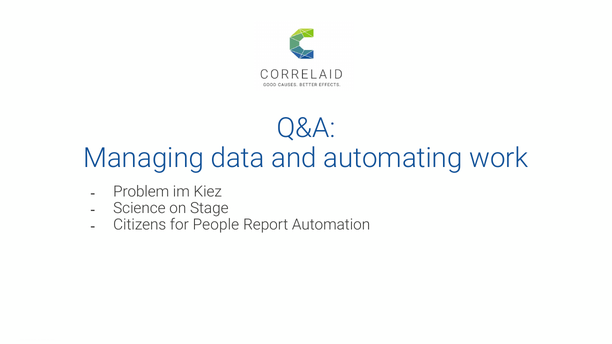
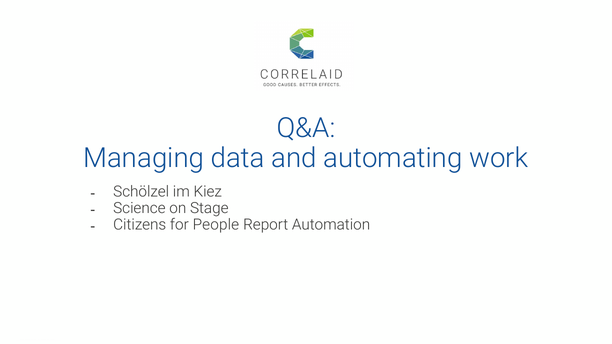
Problem: Problem -> Schölzel (141, 192)
